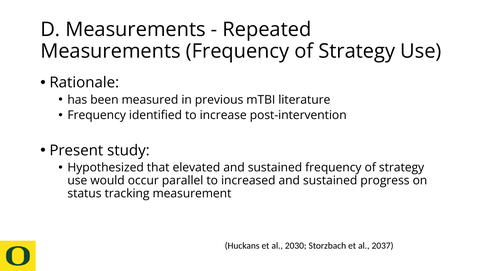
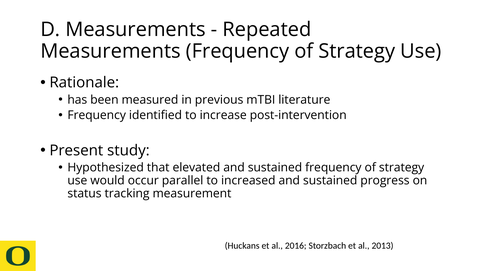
2030: 2030 -> 2016 (296, 245)
2037: 2037 -> 2013 (383, 245)
